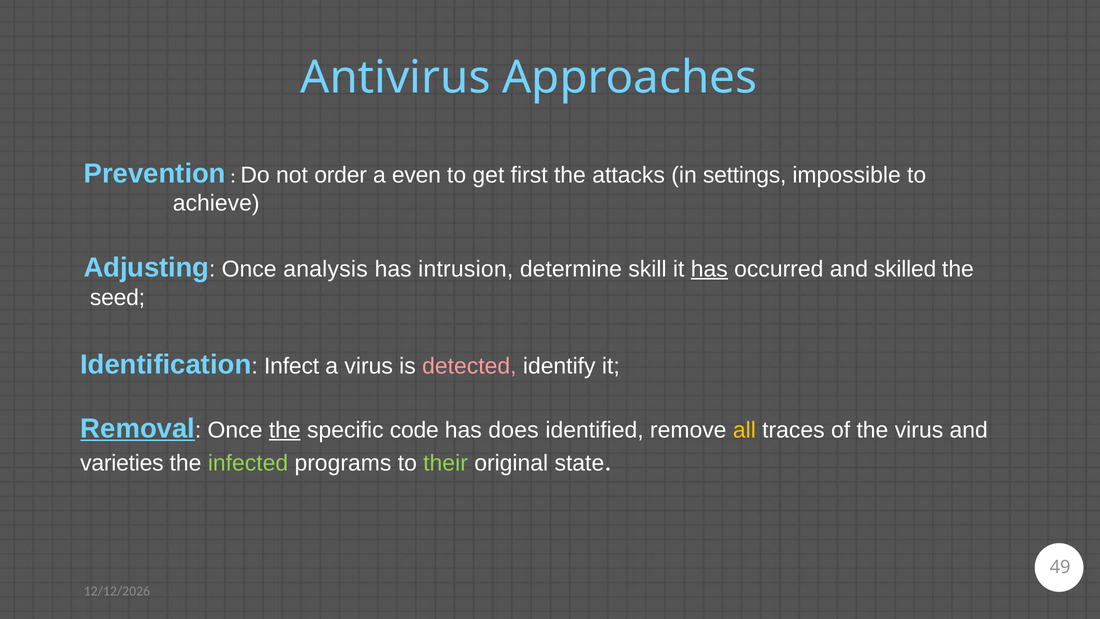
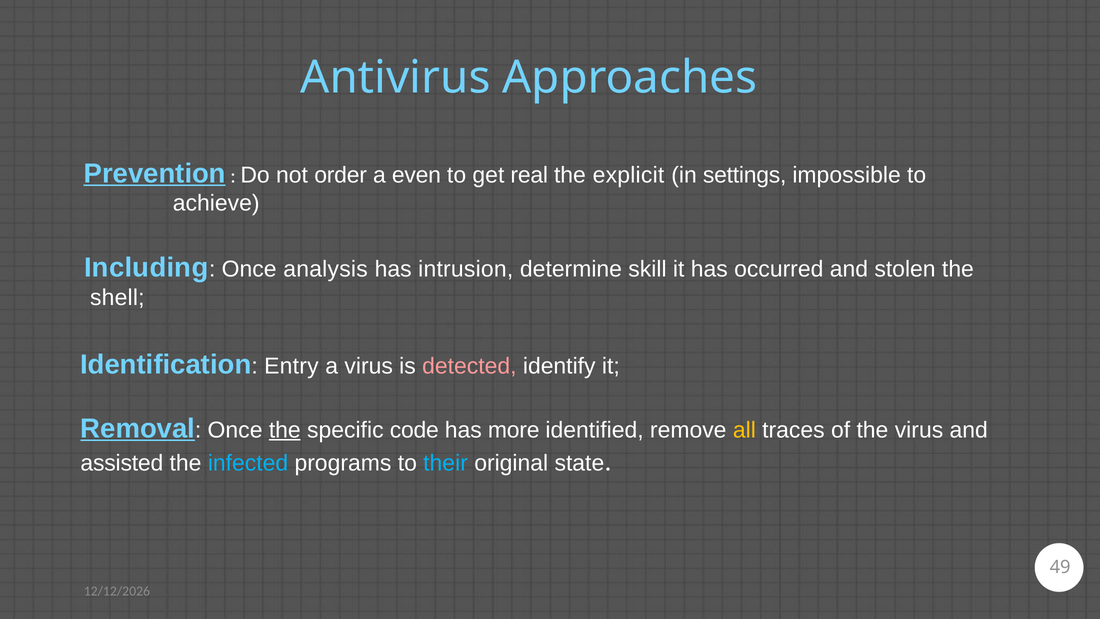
Prevention underline: none -> present (155, 173)
first: first -> real (529, 175)
attacks: attacks -> explicit (628, 175)
Adjusting: Adjusting -> Including (146, 267)
has underline: present -> none (709, 269)
skilled: skilled -> stolen (905, 269)
seed: seed -> shell (117, 297)
Infect: Infect -> Entry (291, 366)
does: does -> more (514, 430)
varieties: varieties -> assisted (122, 463)
infected colour: light green -> light blue (248, 463)
their colour: light green -> light blue (446, 463)
